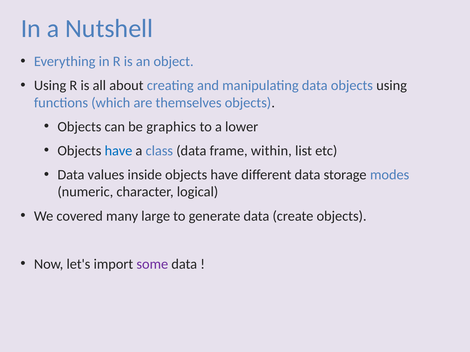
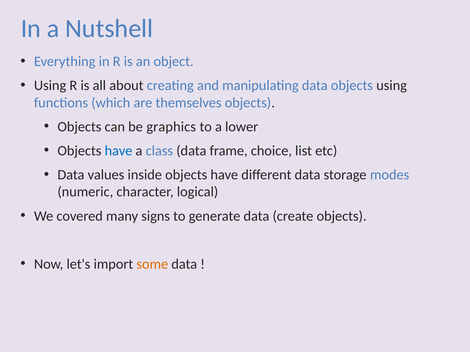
within: within -> choice (271, 151)
large: large -> signs (156, 216)
some colour: purple -> orange (152, 264)
